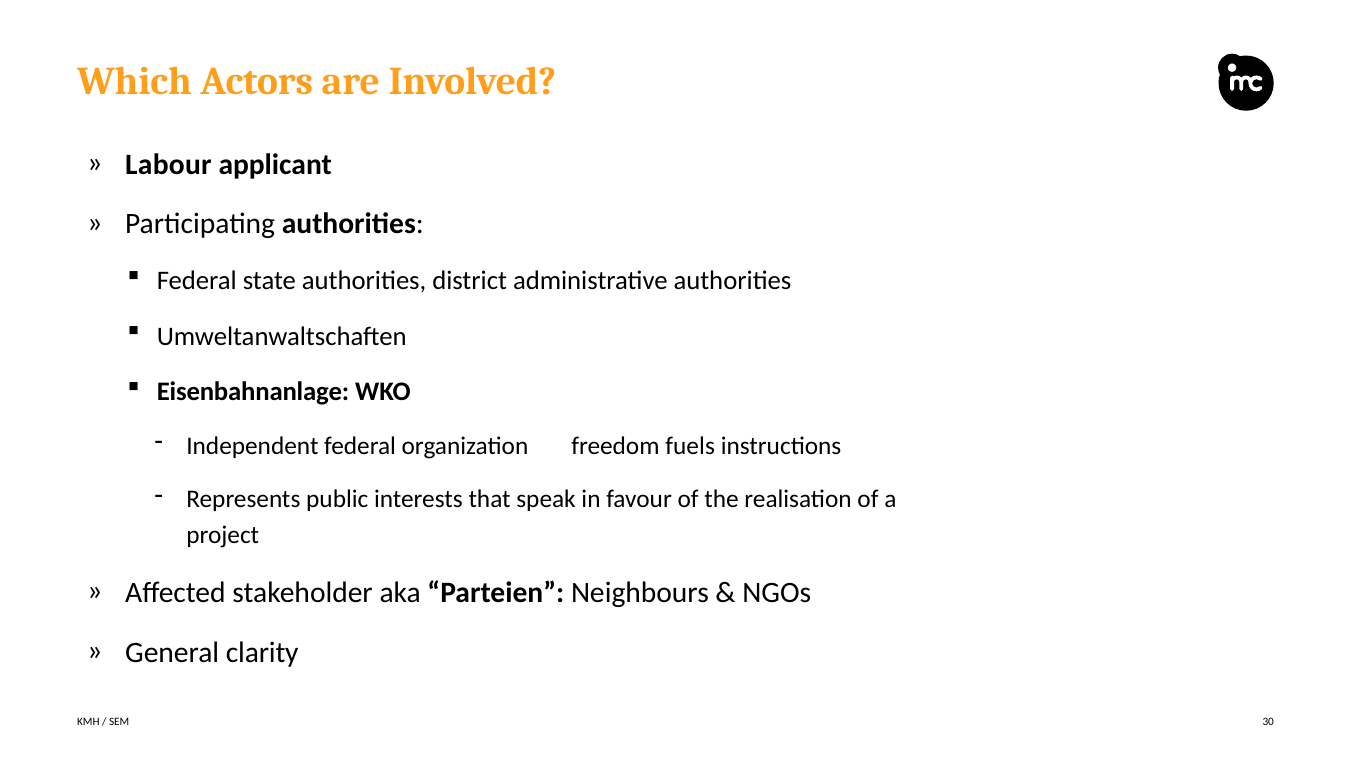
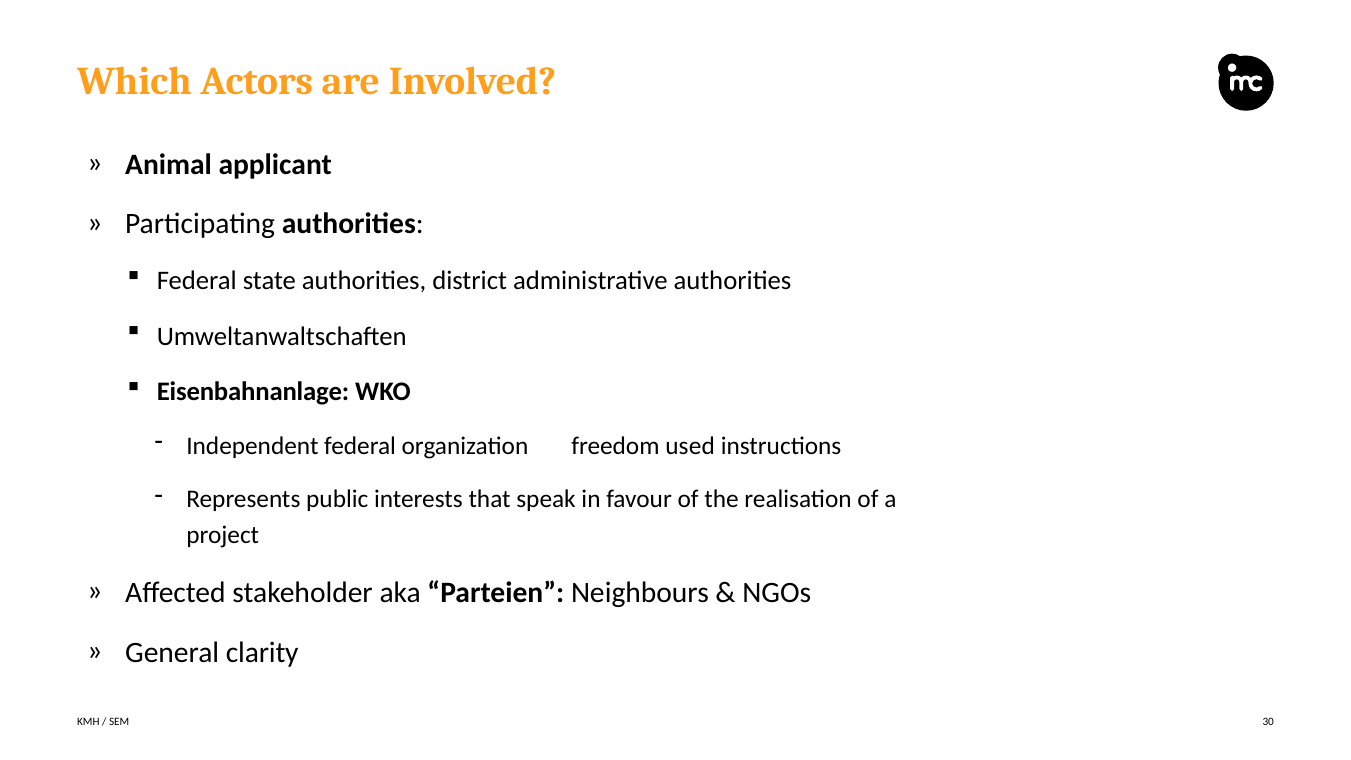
Labour: Labour -> Animal (169, 165)
fuels: fuels -> used (690, 446)
